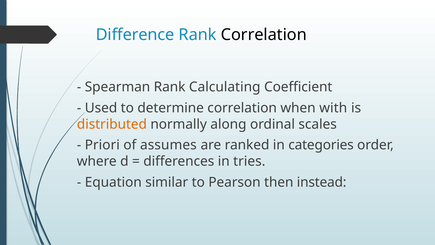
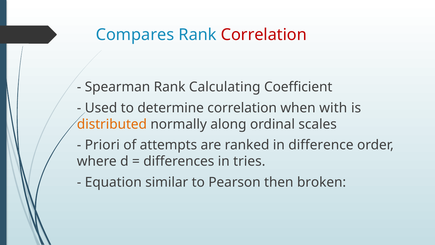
Difference: Difference -> Compares (135, 35)
Correlation colour: black -> red (264, 35)
assumes: assumes -> attempts (168, 145)
categories: categories -> difference (321, 145)
instead: instead -> broken (322, 182)
